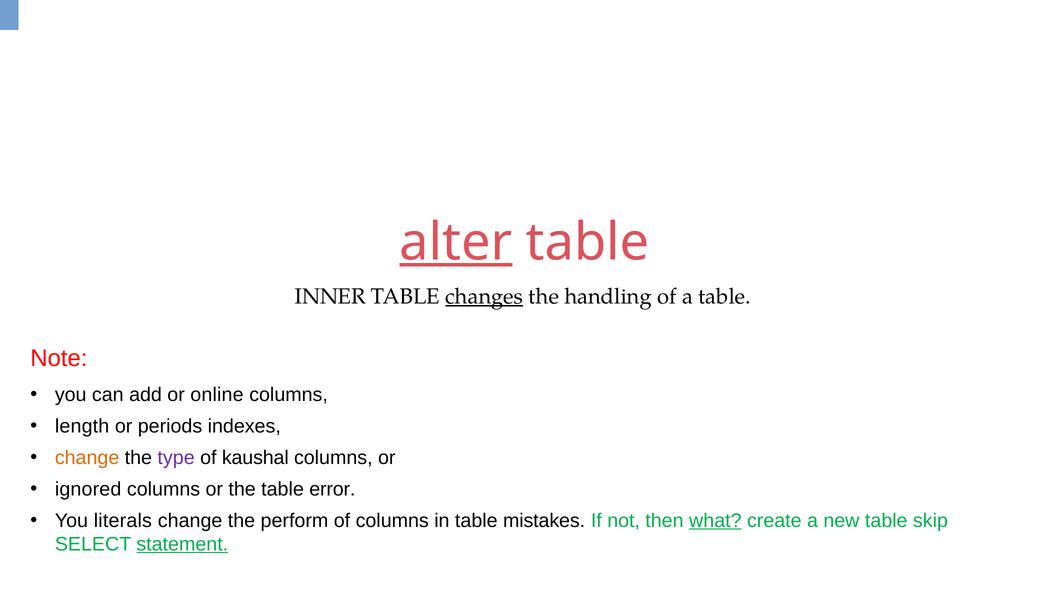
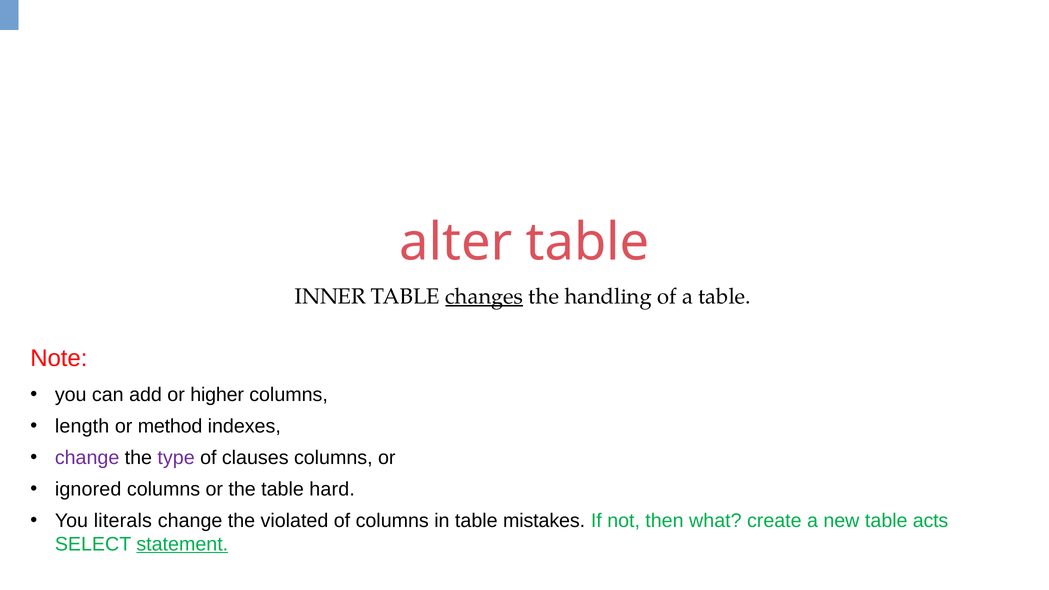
alter underline: present -> none (456, 242)
online: online -> higher (217, 395)
periods: periods -> method (170, 426)
change colour: orange -> purple (87, 458)
kaushal: kaushal -> clauses (255, 458)
error: error -> hard (332, 489)
perform: perform -> violated (294, 521)
what underline: present -> none (715, 521)
skip: skip -> acts (931, 521)
